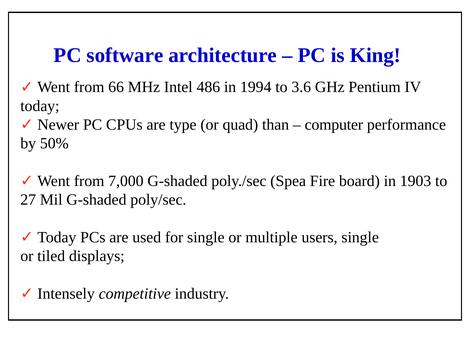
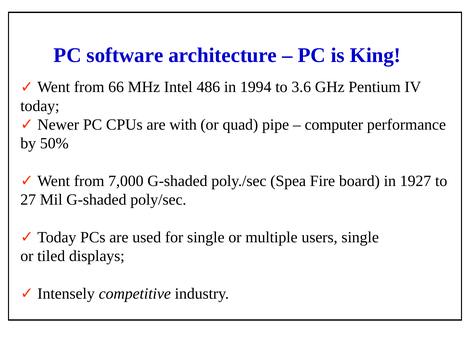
type: type -> with (183, 125)
than: than -> pipe (276, 125)
1903: 1903 -> 1927 (416, 181)
